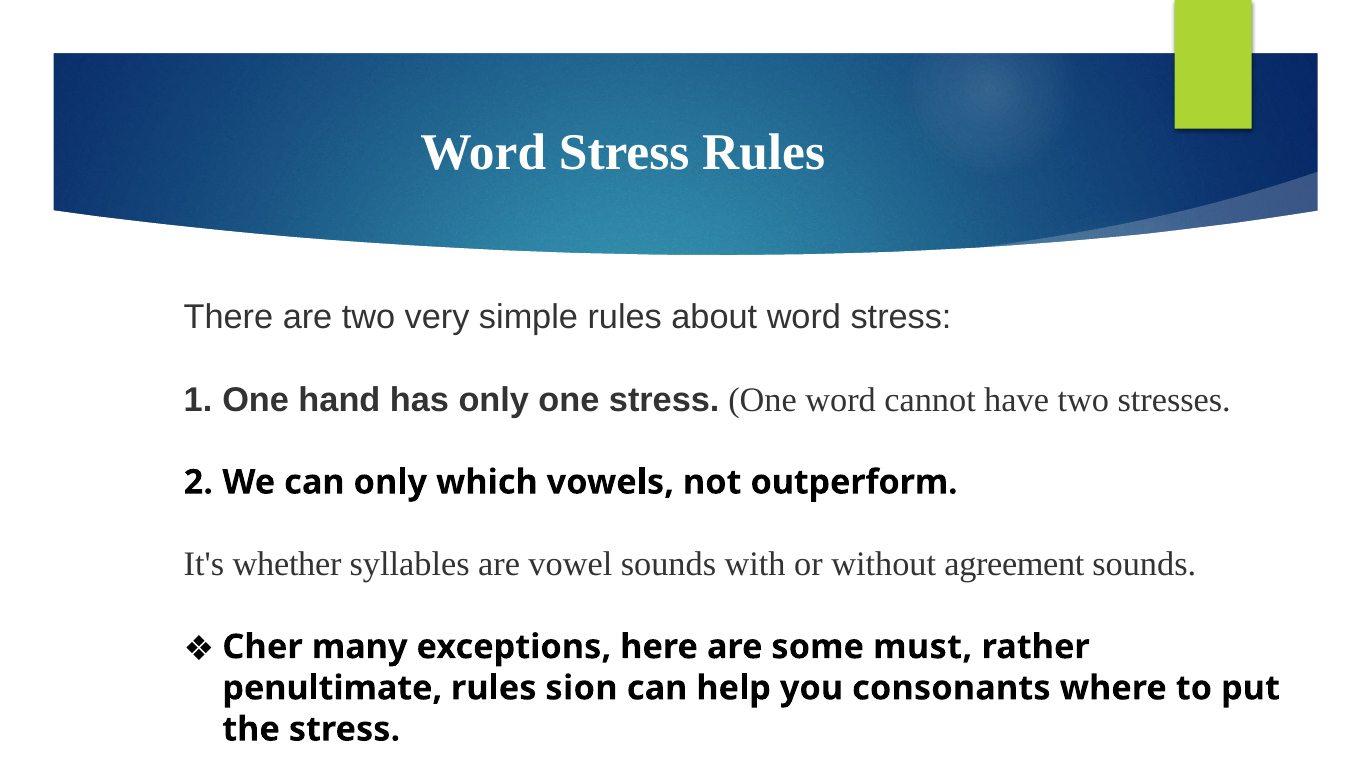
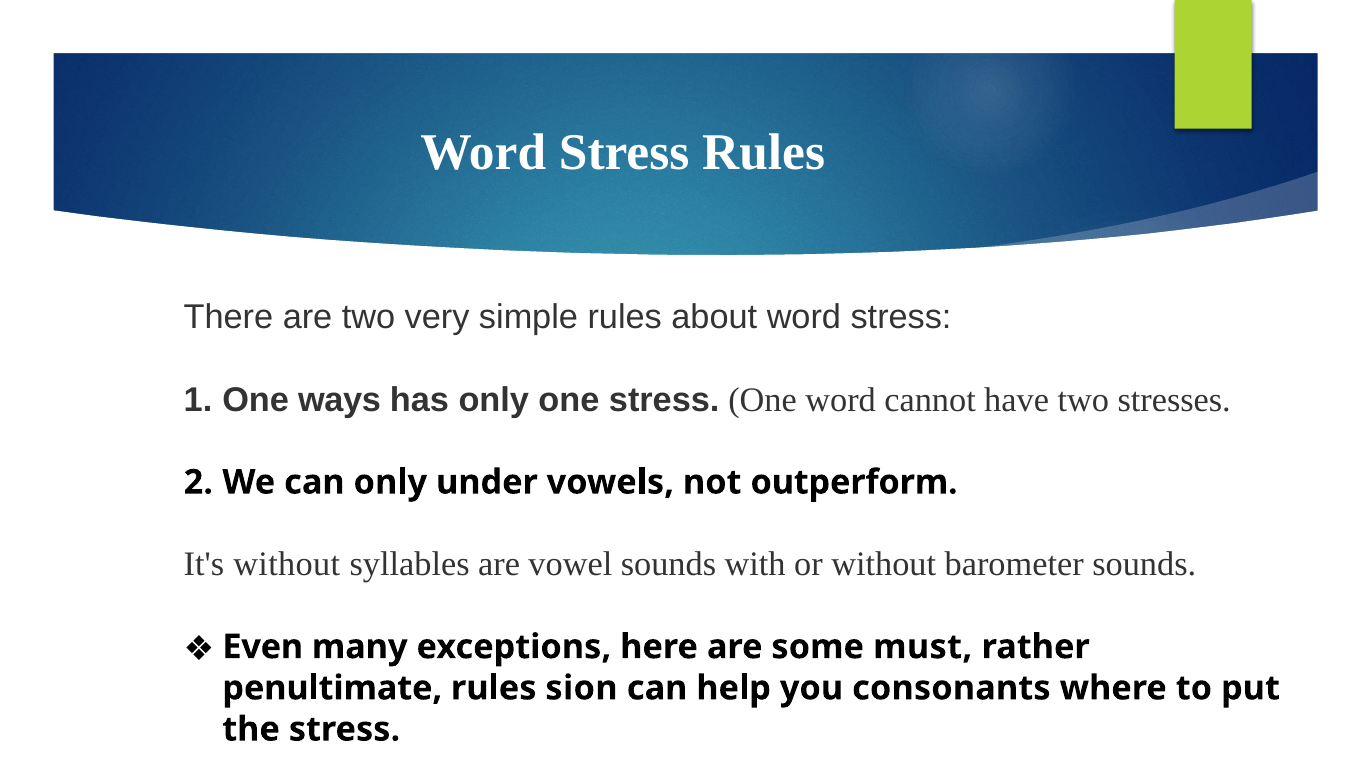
hand: hand -> ways (340, 400)
which: which -> under (487, 482)
It's whether: whether -> without (287, 564)
agreement: agreement -> barometer (1014, 564)
Cher: Cher -> Even (263, 647)
